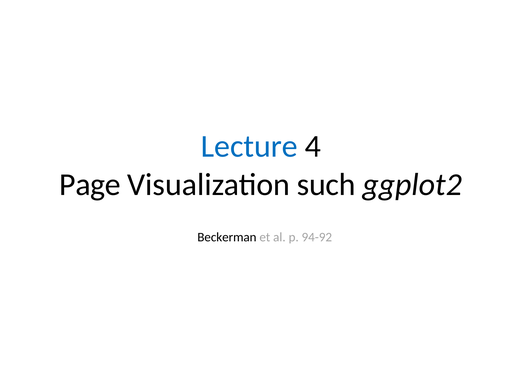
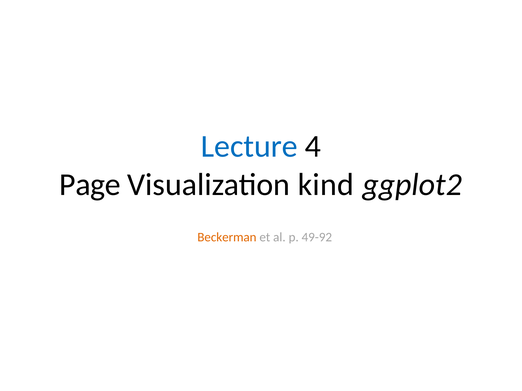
such: such -> kind (326, 185)
Beckerman colour: black -> orange (227, 237)
94-92: 94-92 -> 49-92 (317, 237)
